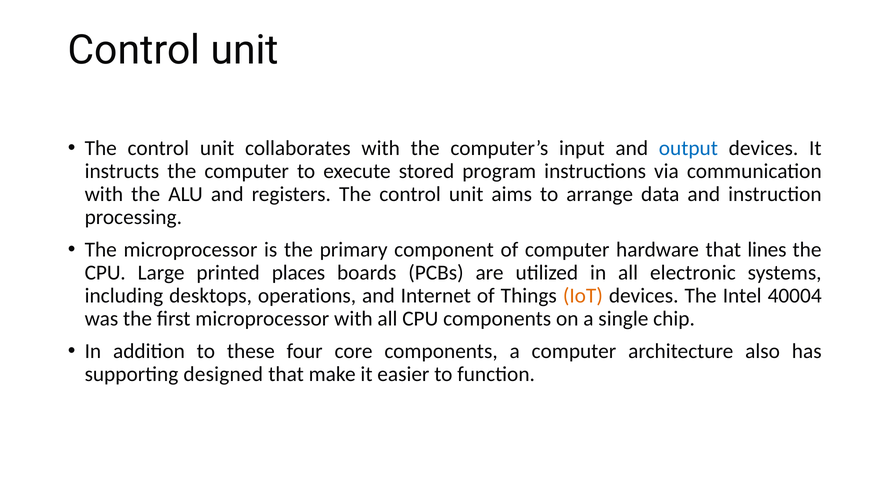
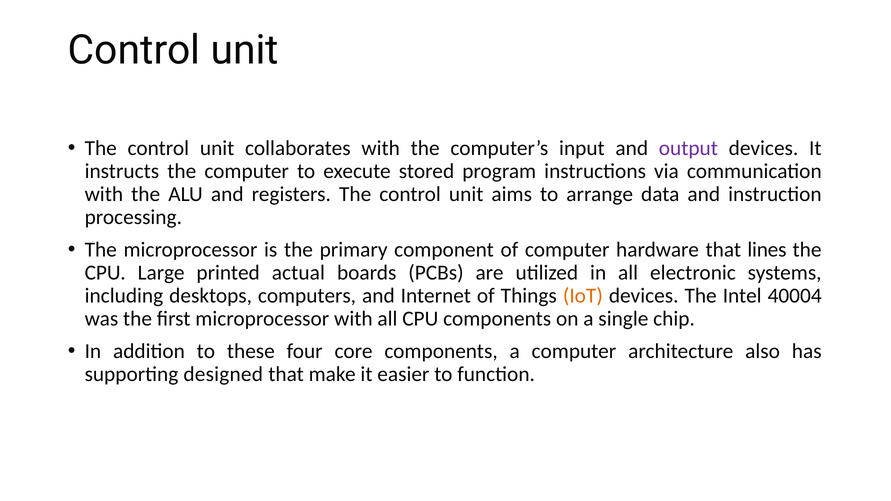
output colour: blue -> purple (688, 148)
places: places -> actual (298, 273)
operations: operations -> computers (307, 296)
